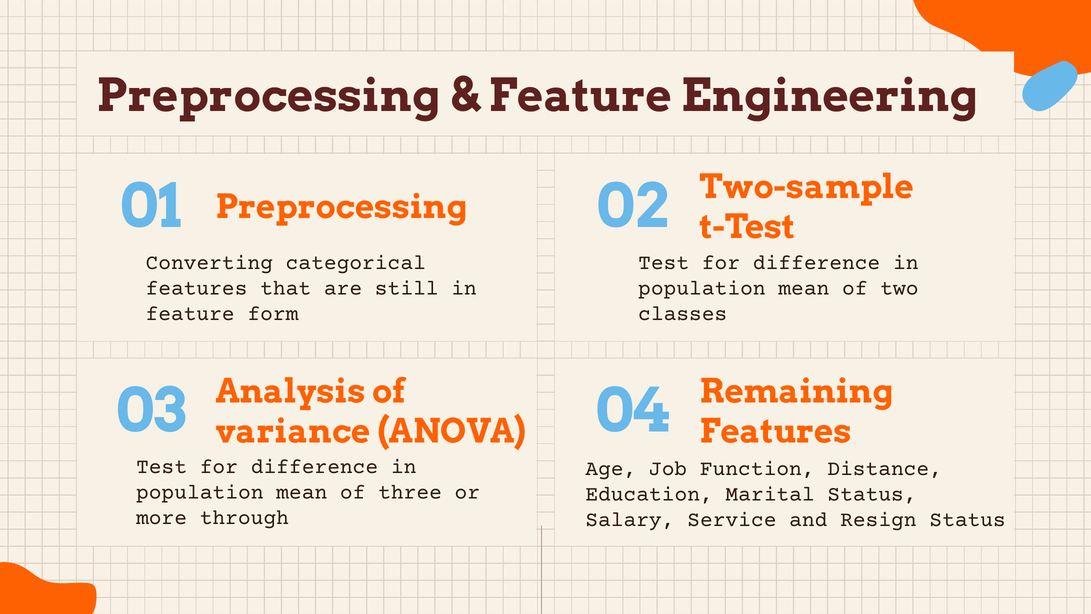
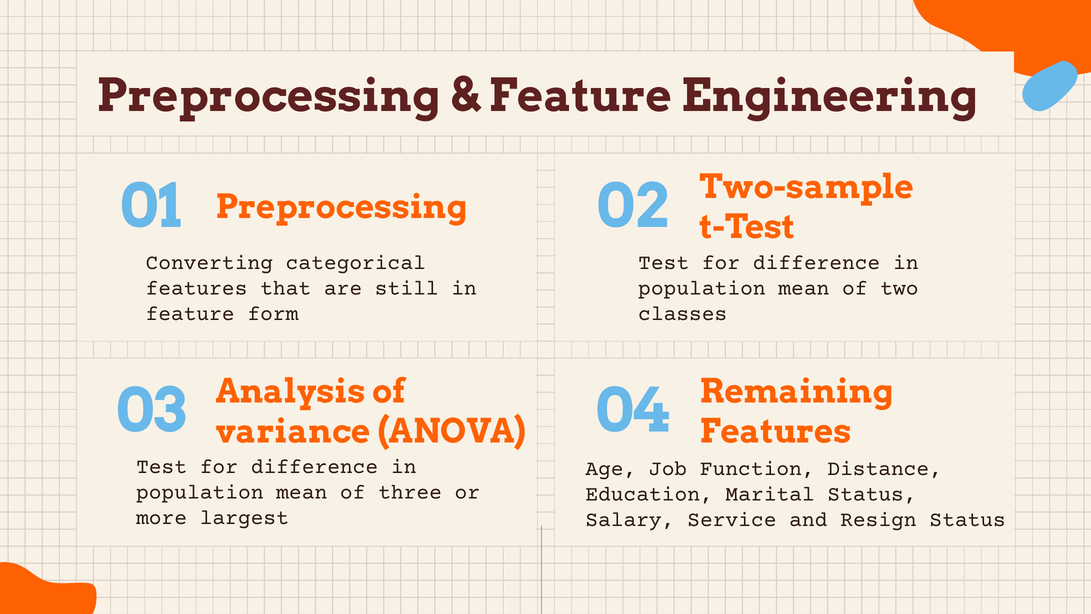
through: through -> largest (244, 517)
